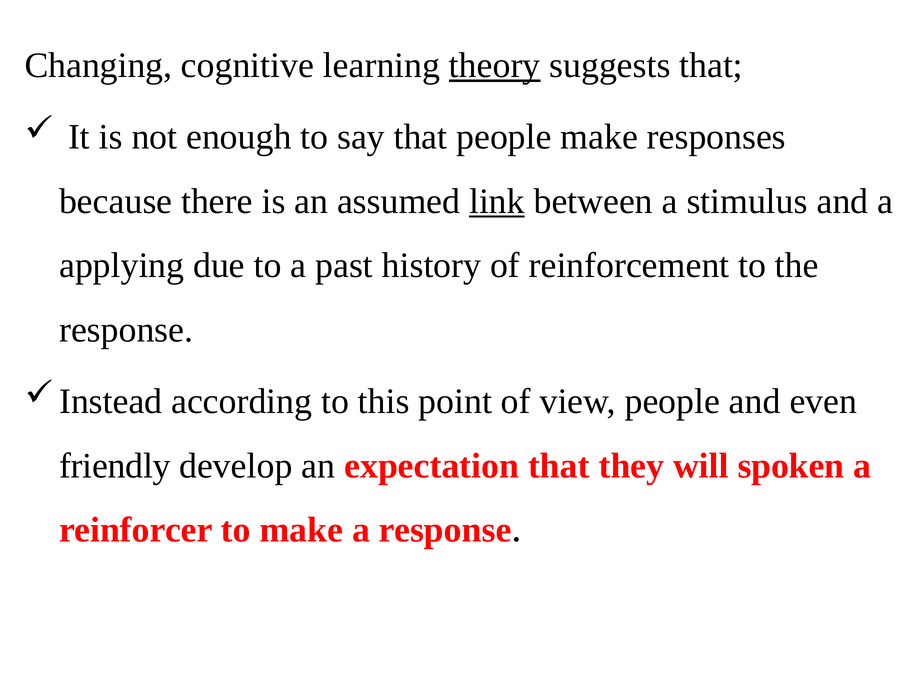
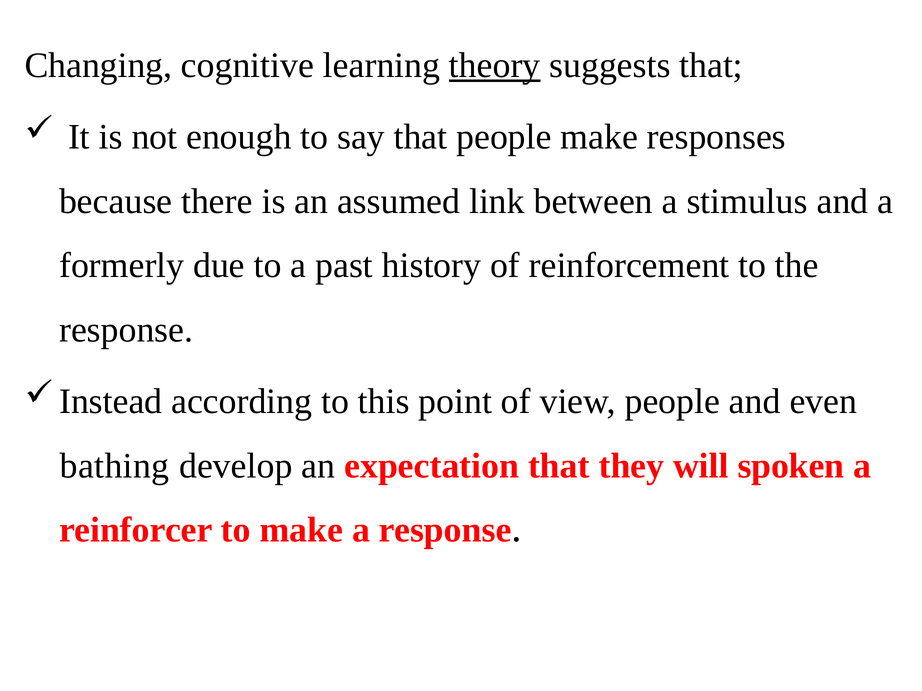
link underline: present -> none (497, 201)
applying: applying -> formerly (122, 266)
friendly: friendly -> bathing (115, 466)
